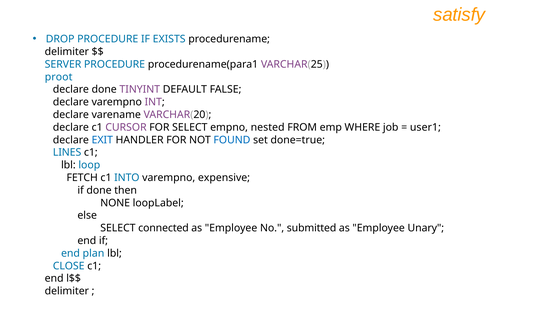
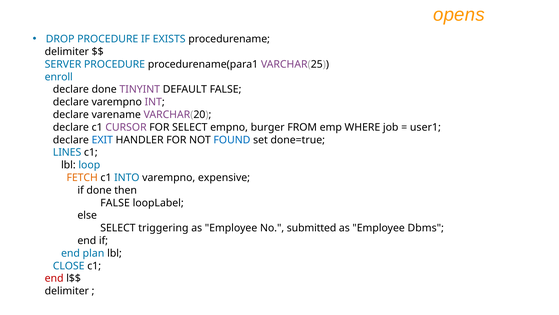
satisfy: satisfy -> opens (459, 15)
proot: proot -> enroll (59, 77)
nested: nested -> burger (268, 127)
FETCH colour: black -> orange (82, 177)
NONE: NONE -> FALSE (115, 203)
connected: connected -> triggering (163, 228)
Unary: Unary -> Dbms (426, 228)
end colour: black -> red (54, 278)
